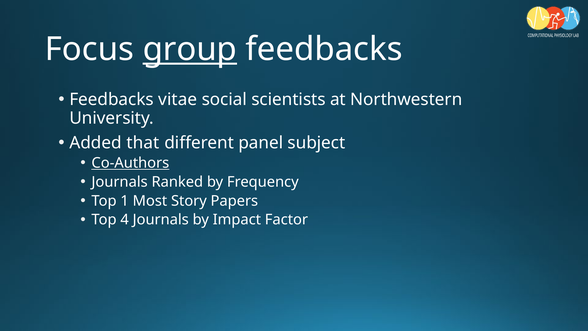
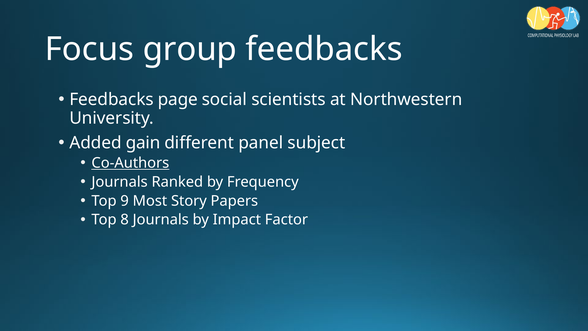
group underline: present -> none (190, 49)
vitae: vitae -> page (178, 99)
that: that -> gain (143, 143)
1: 1 -> 9 (125, 201)
4: 4 -> 8 (125, 220)
